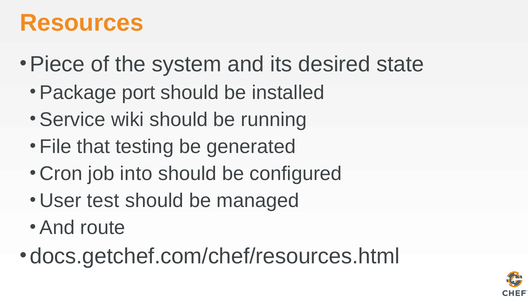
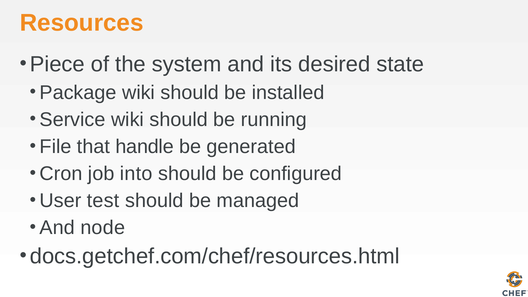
Package port: port -> wiki (139, 92)
testing: testing -> handle (145, 147)
route: route -> node (103, 228)
